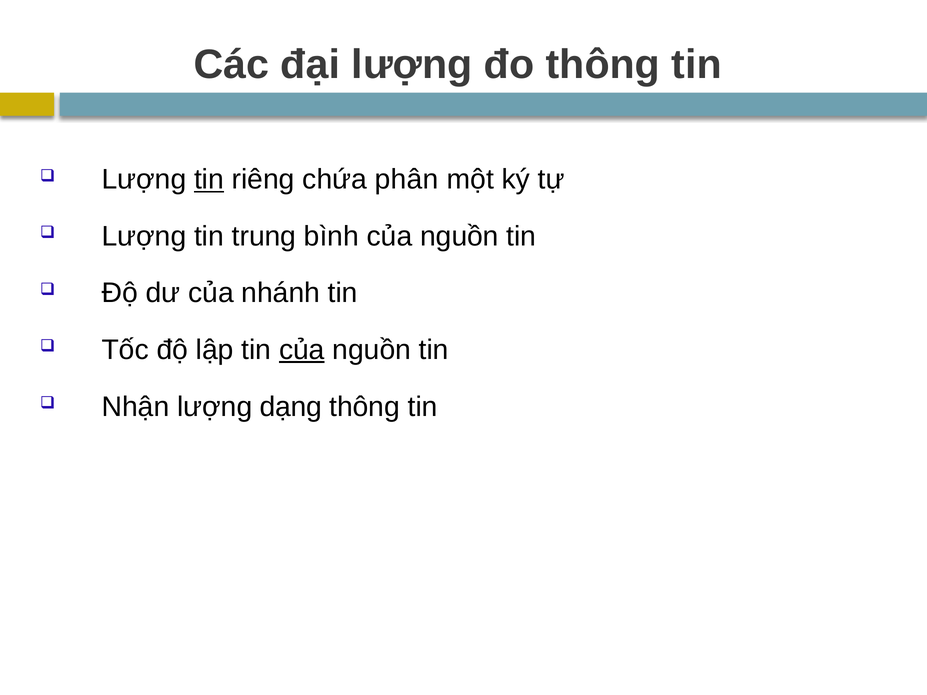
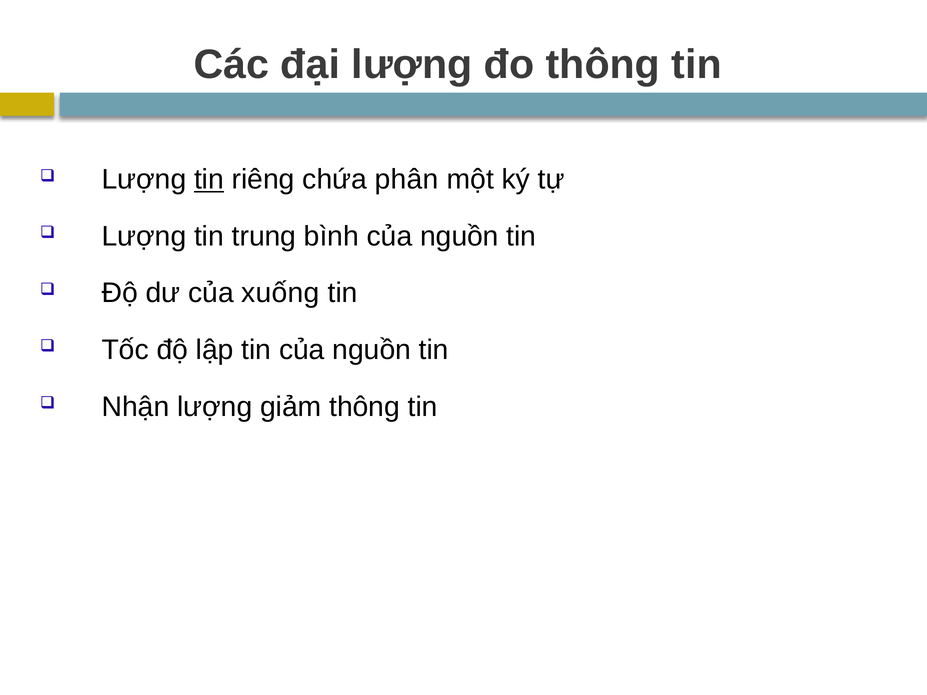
nhánh: nhánh -> xuống (281, 293)
của underline: present -> none (302, 350)
dạng: dạng -> giảm (291, 407)
